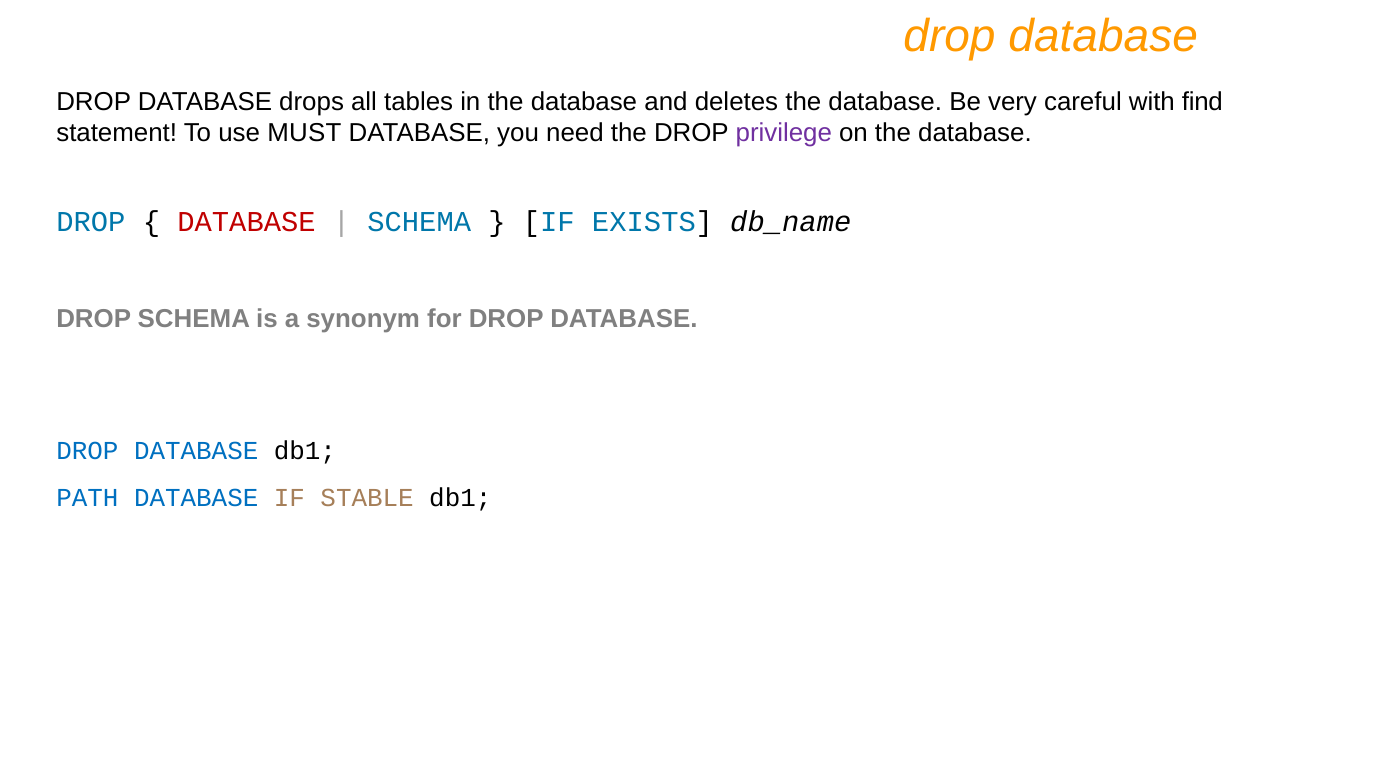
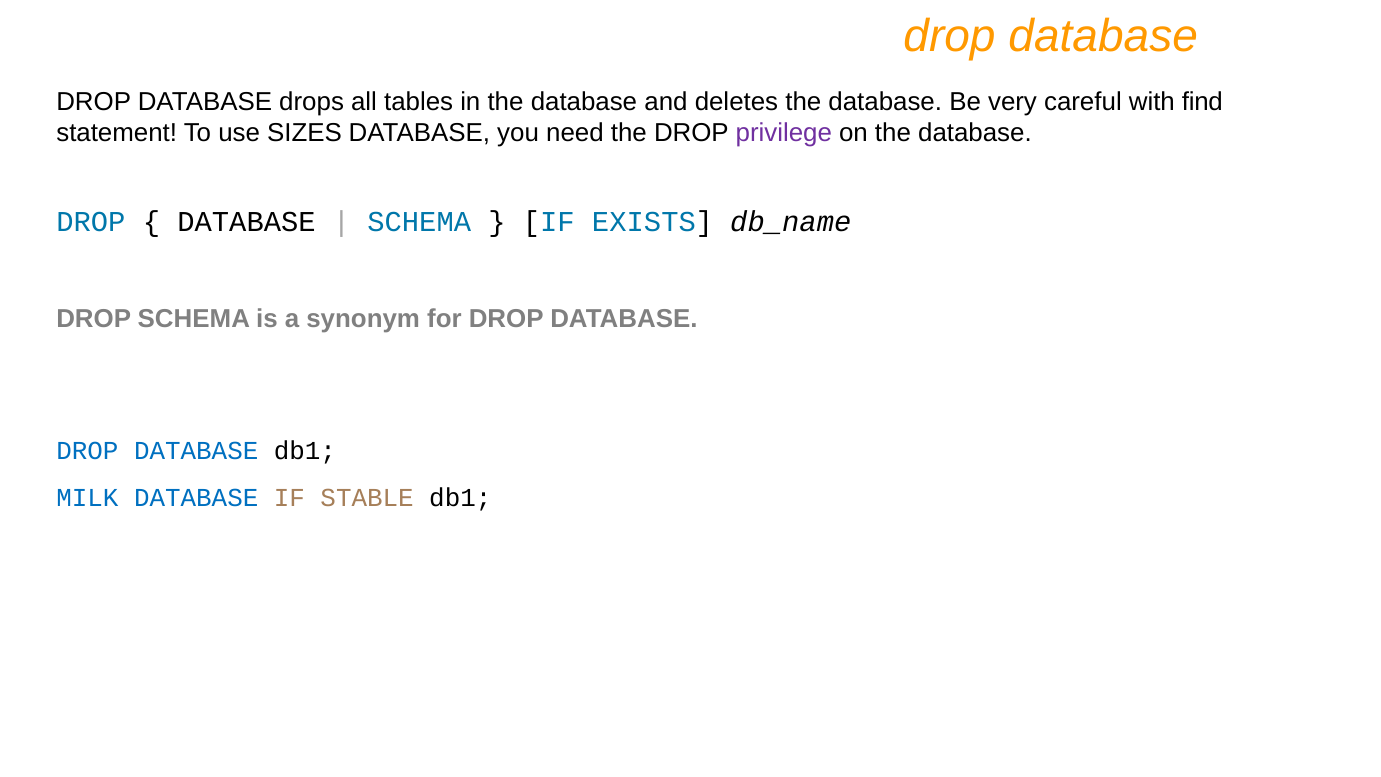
MUST: MUST -> SIZES (305, 133)
DATABASE colour: red -> black (247, 222)
PATH: PATH -> MILK (87, 497)
